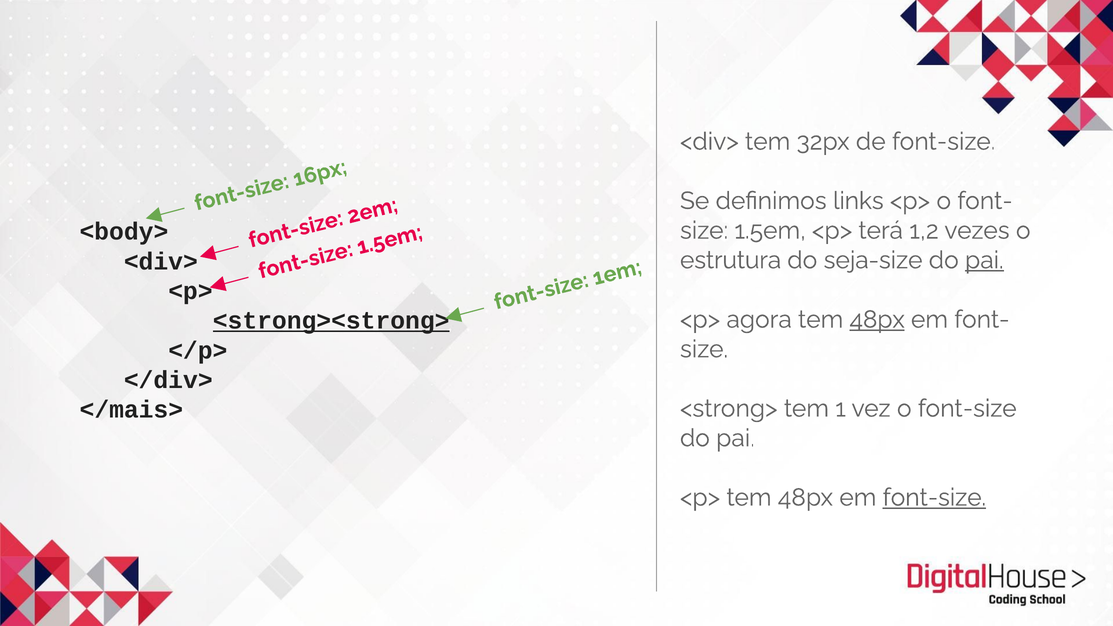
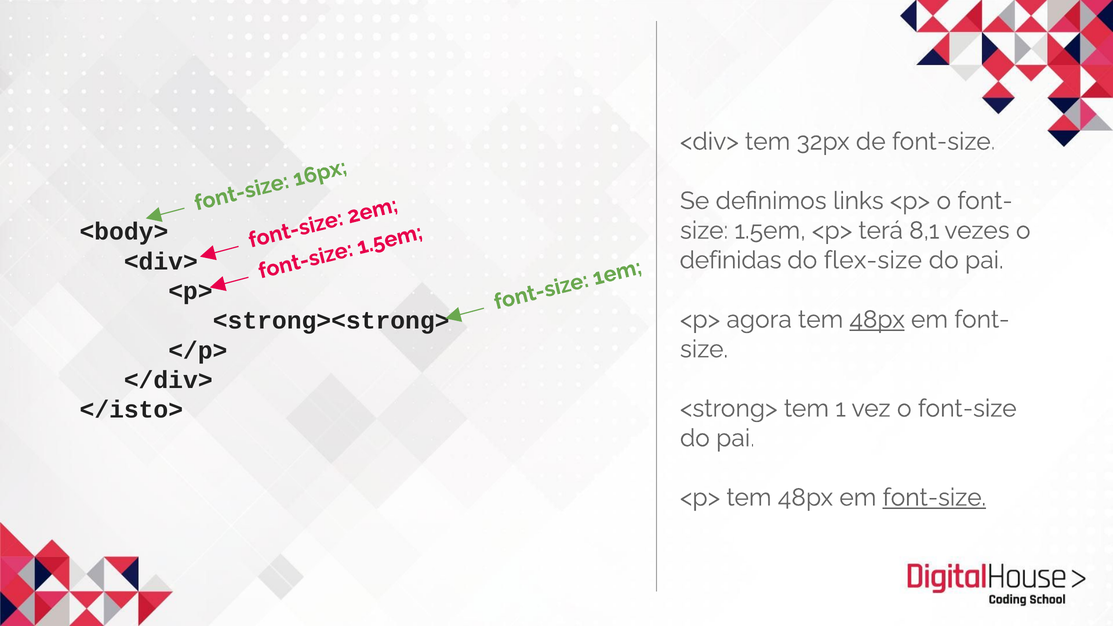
1,2: 1,2 -> 8,1 (924, 231)
estrutura: estrutura -> definidas (731, 260)
seja-size: seja-size -> flex-size (873, 260)
pai underline: present -> none (984, 260)
<strong><strong> underline: present -> none (331, 321)
</mais>: </mais> -> </isto> (131, 410)
